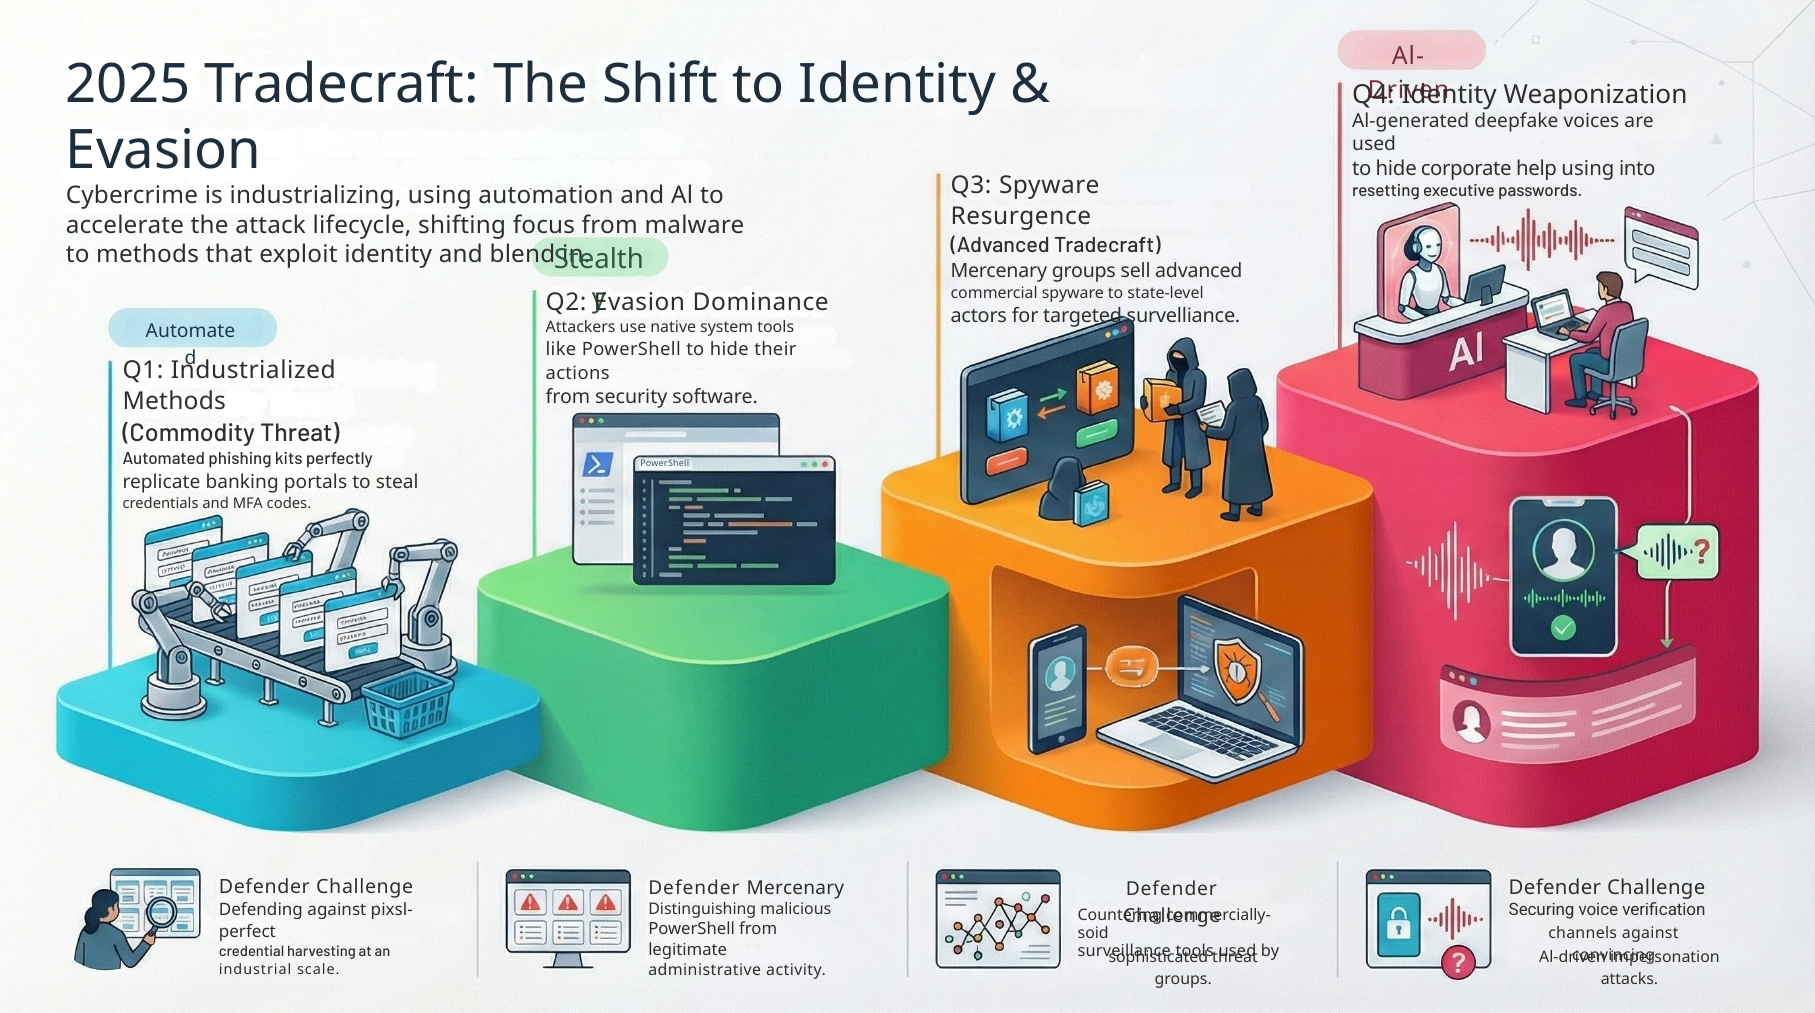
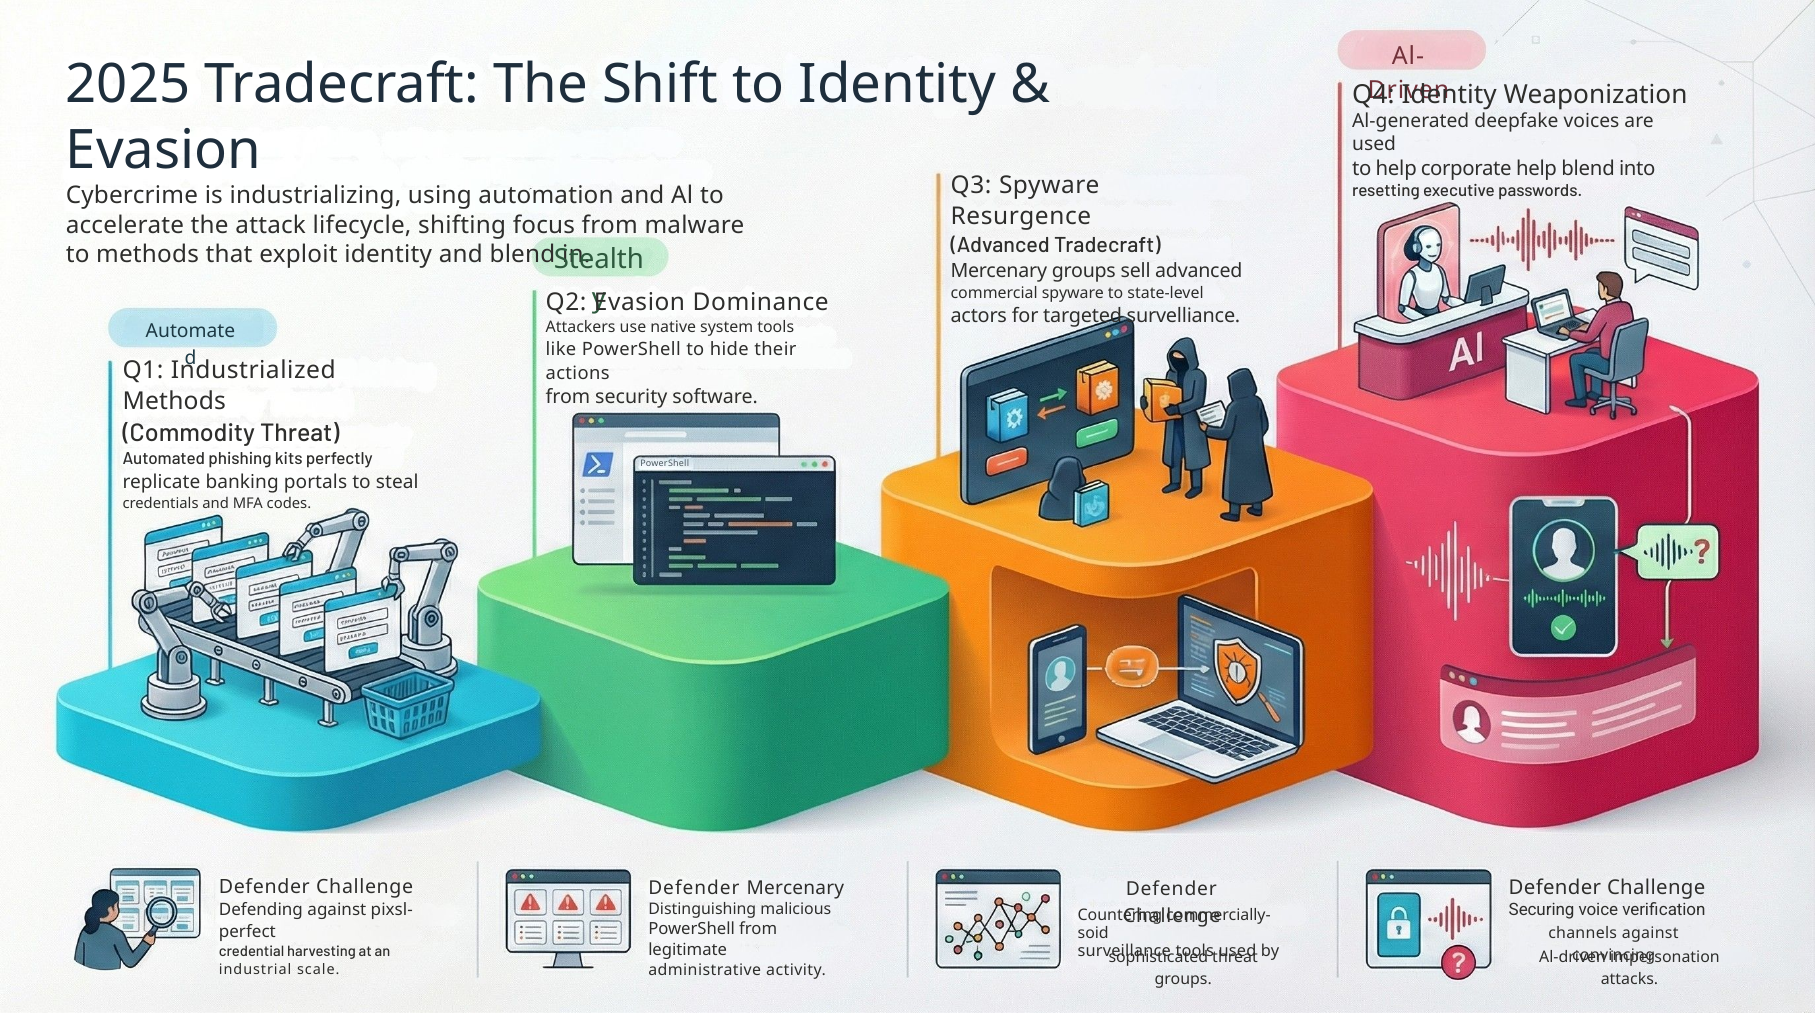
hide: hide -> help (1396, 168)
help using: using -> blend (1588, 168)
